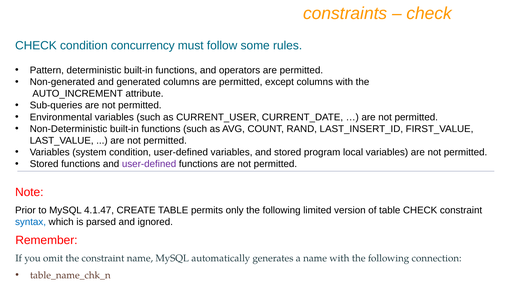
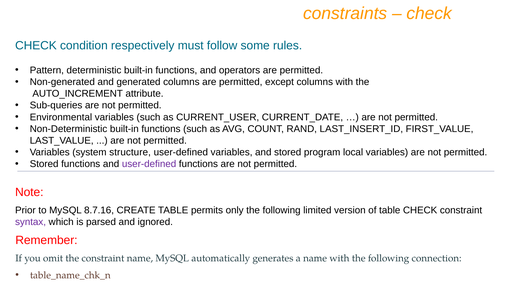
concurrency: concurrency -> respectively (143, 46)
system condition: condition -> structure (130, 152)
4.1.47: 4.1.47 -> 8.7.16 (99, 210)
syntax colour: blue -> purple (31, 222)
